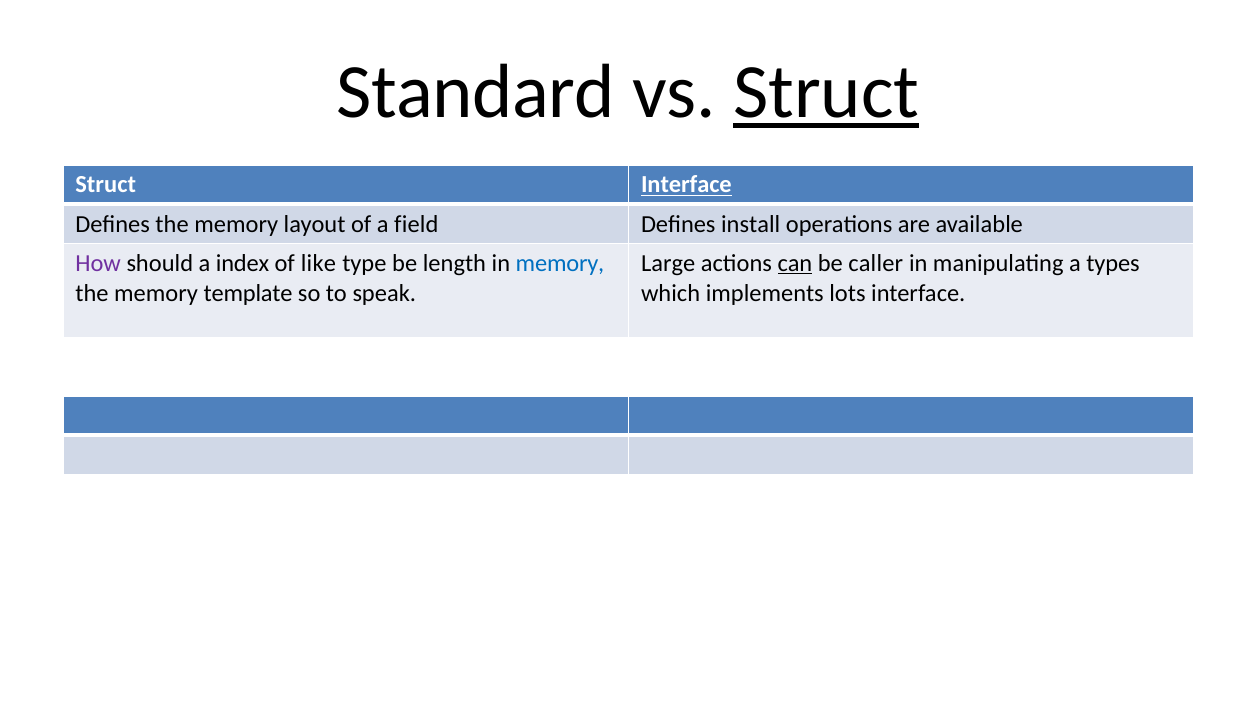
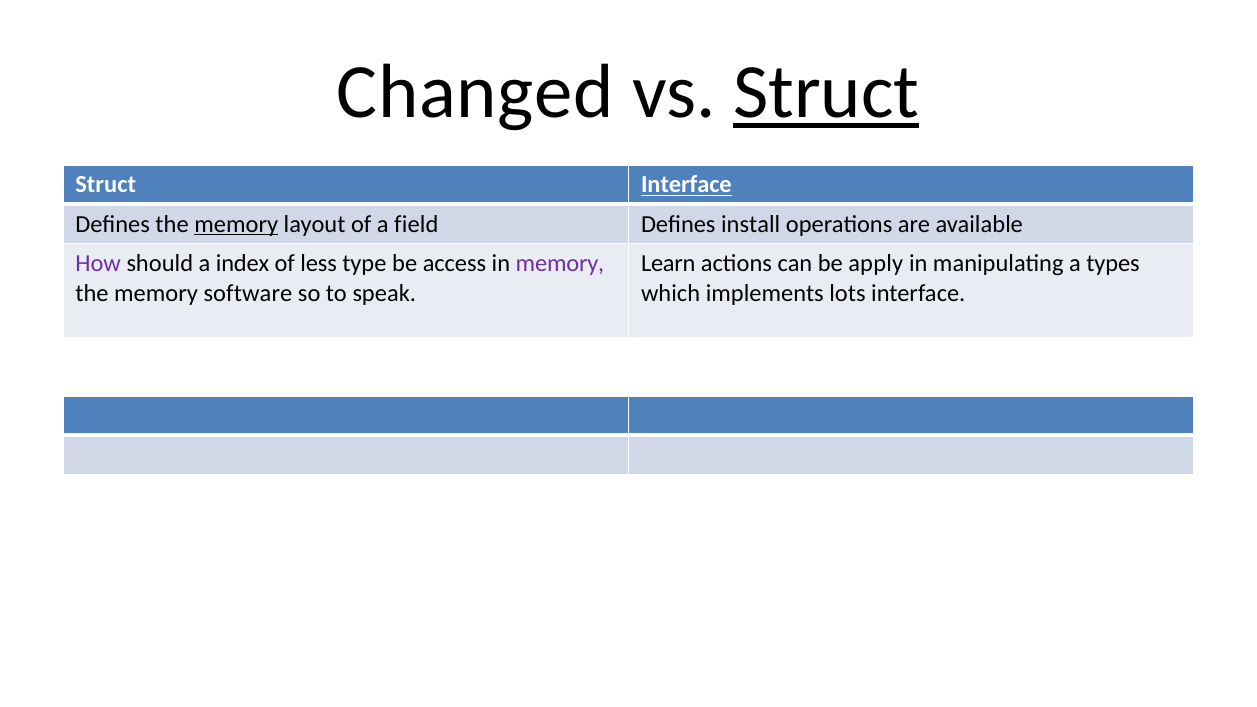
Standard: Standard -> Changed (475, 93)
memory underline: none -> present (236, 224)
like: like -> less (319, 263)
length: length -> access (454, 263)
memory colour: blue -> purple (560, 263)
Large: Large -> Learn (668, 263)
can underline: present -> none (795, 263)
caller: caller -> apply (876, 263)
template: template -> software (248, 293)
